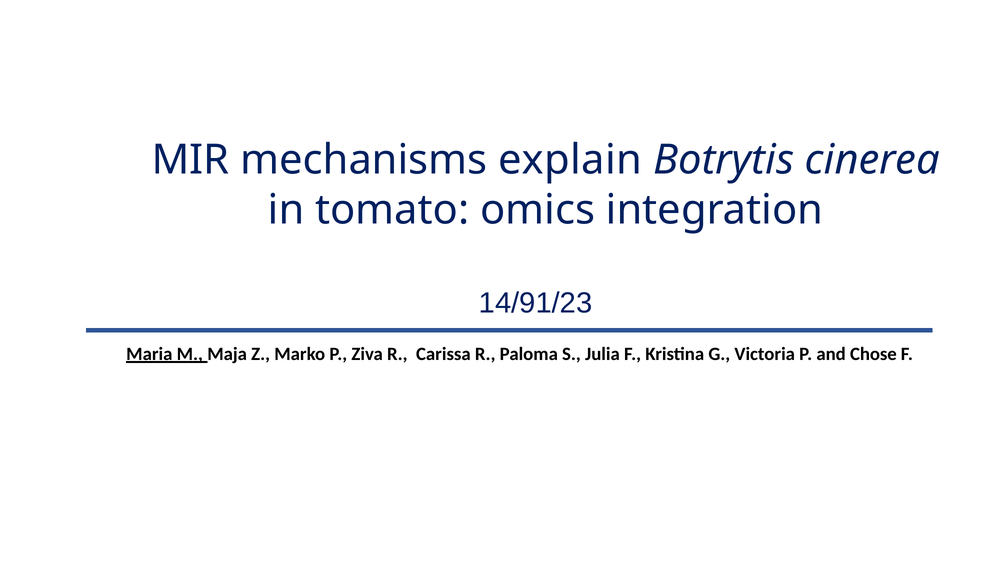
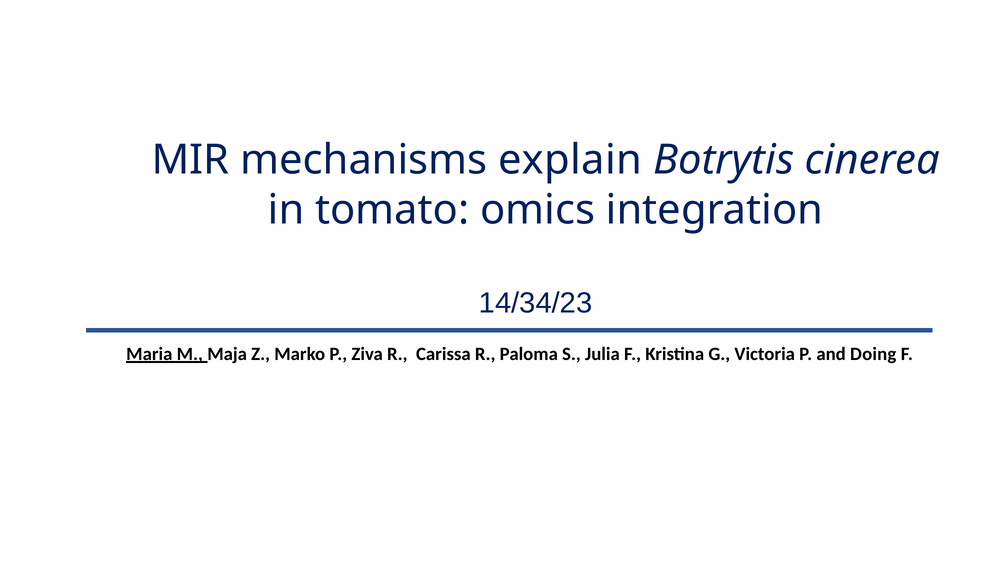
14/91/23: 14/91/23 -> 14/34/23 (536, 304)
Chose: Chose -> Doing (873, 354)
